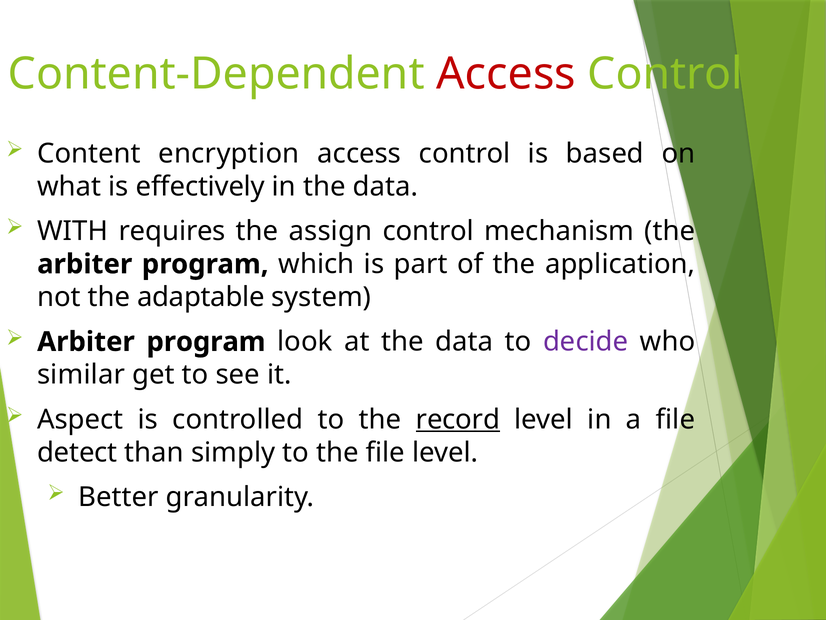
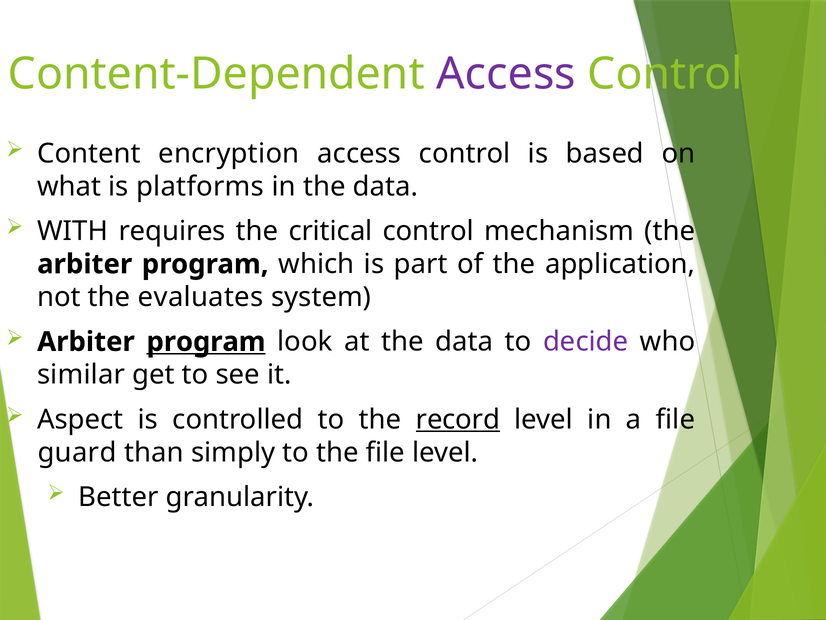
Access colour: red -> purple (506, 74)
effectively: effectively -> platforms (200, 186)
assign: assign -> critical (331, 231)
adaptable: adaptable -> evaluates (201, 297)
program underline: none -> present (206, 342)
detect: detect -> guard (77, 452)
